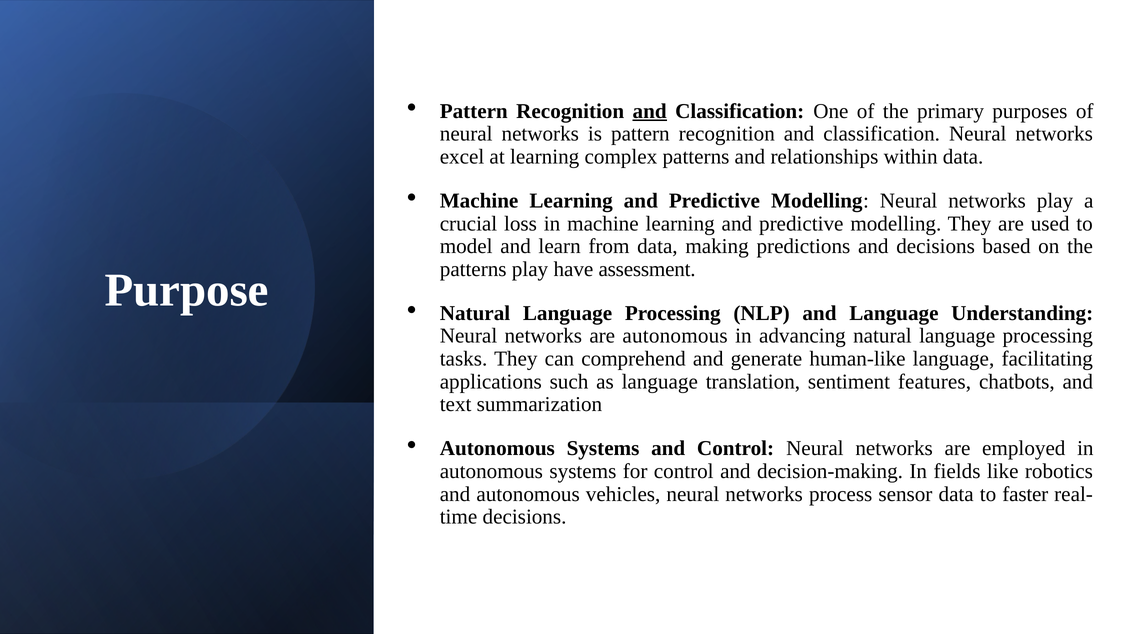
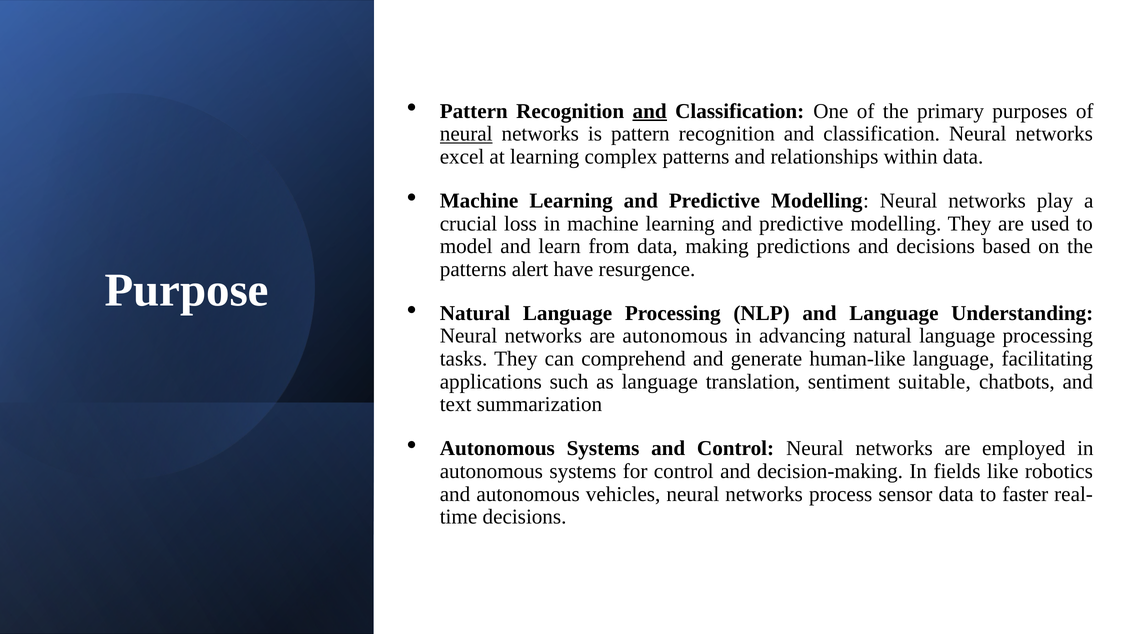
neural underline: none -> present (466, 134)
patterns play: play -> alert (530, 269)
assessment: assessment -> resurgence (647, 269)
features: features -> suitable (934, 382)
